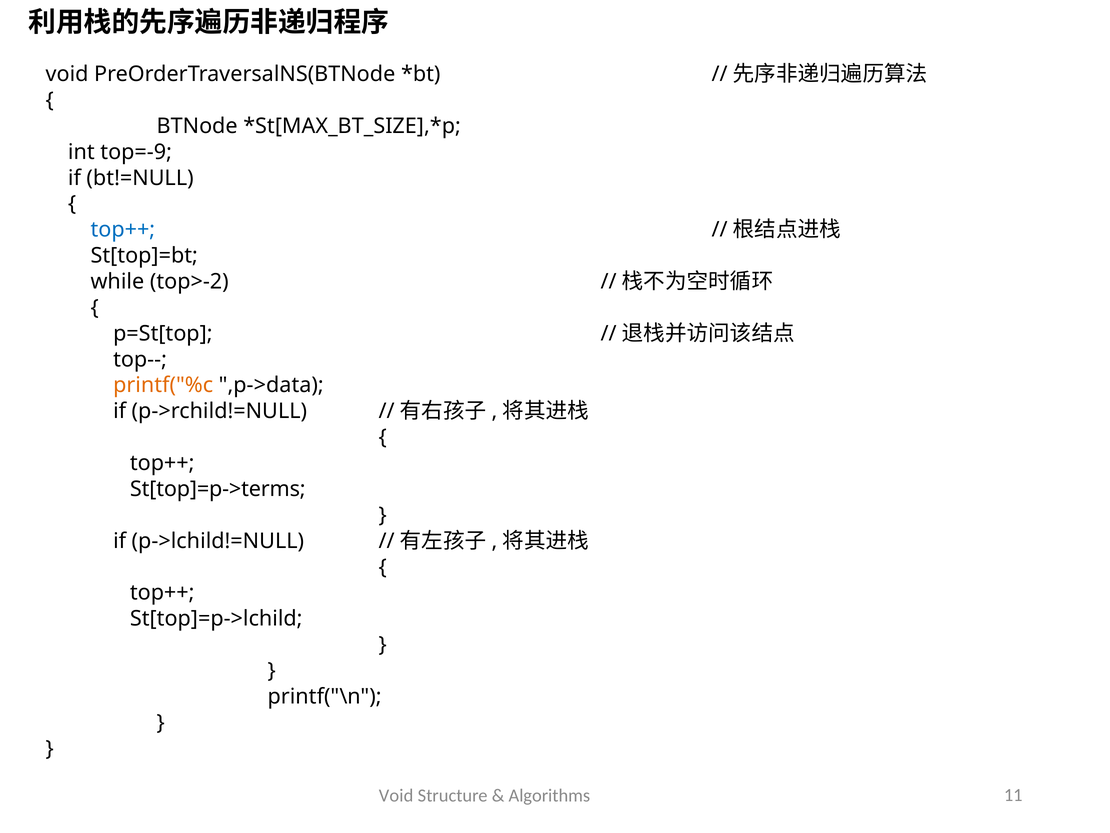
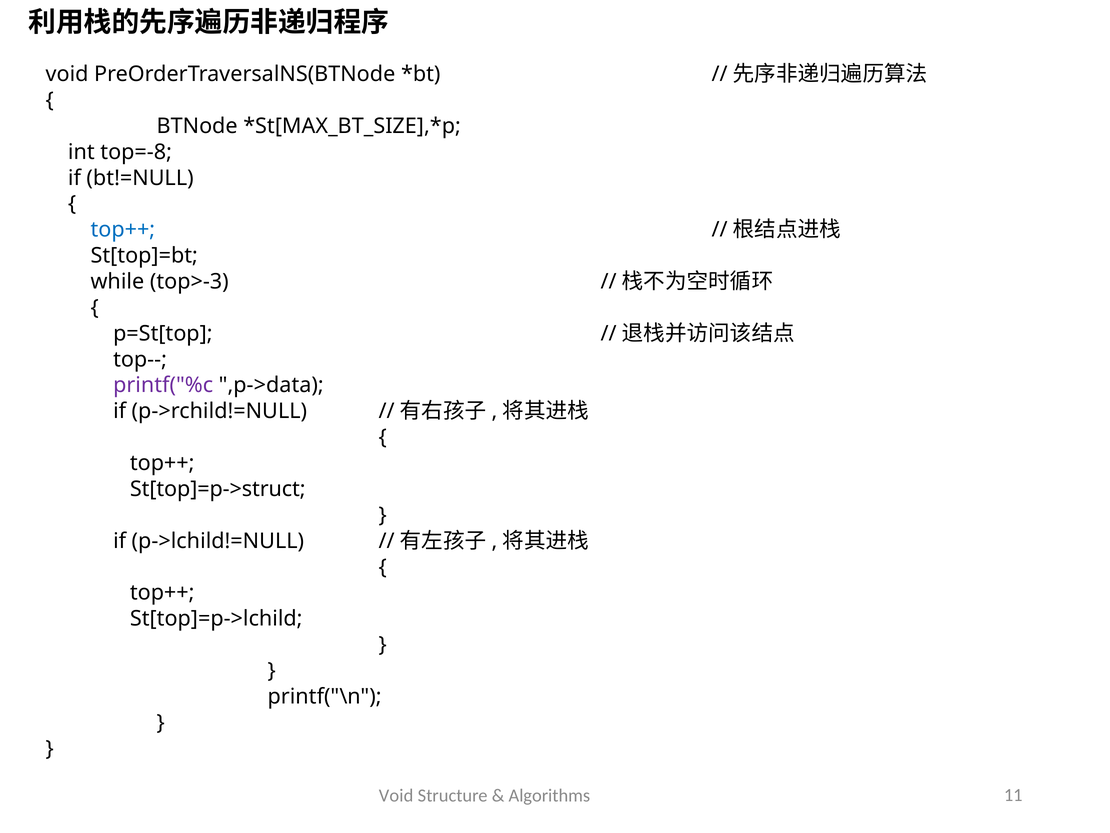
top=-9: top=-9 -> top=-8 (136, 152)
top>-2: top>-2 -> top>-3 (189, 281)
printf("%c colour: orange -> purple (163, 385)
St[top]=p->terms: St[top]=p->terms -> St[top]=p->struct (218, 489)
